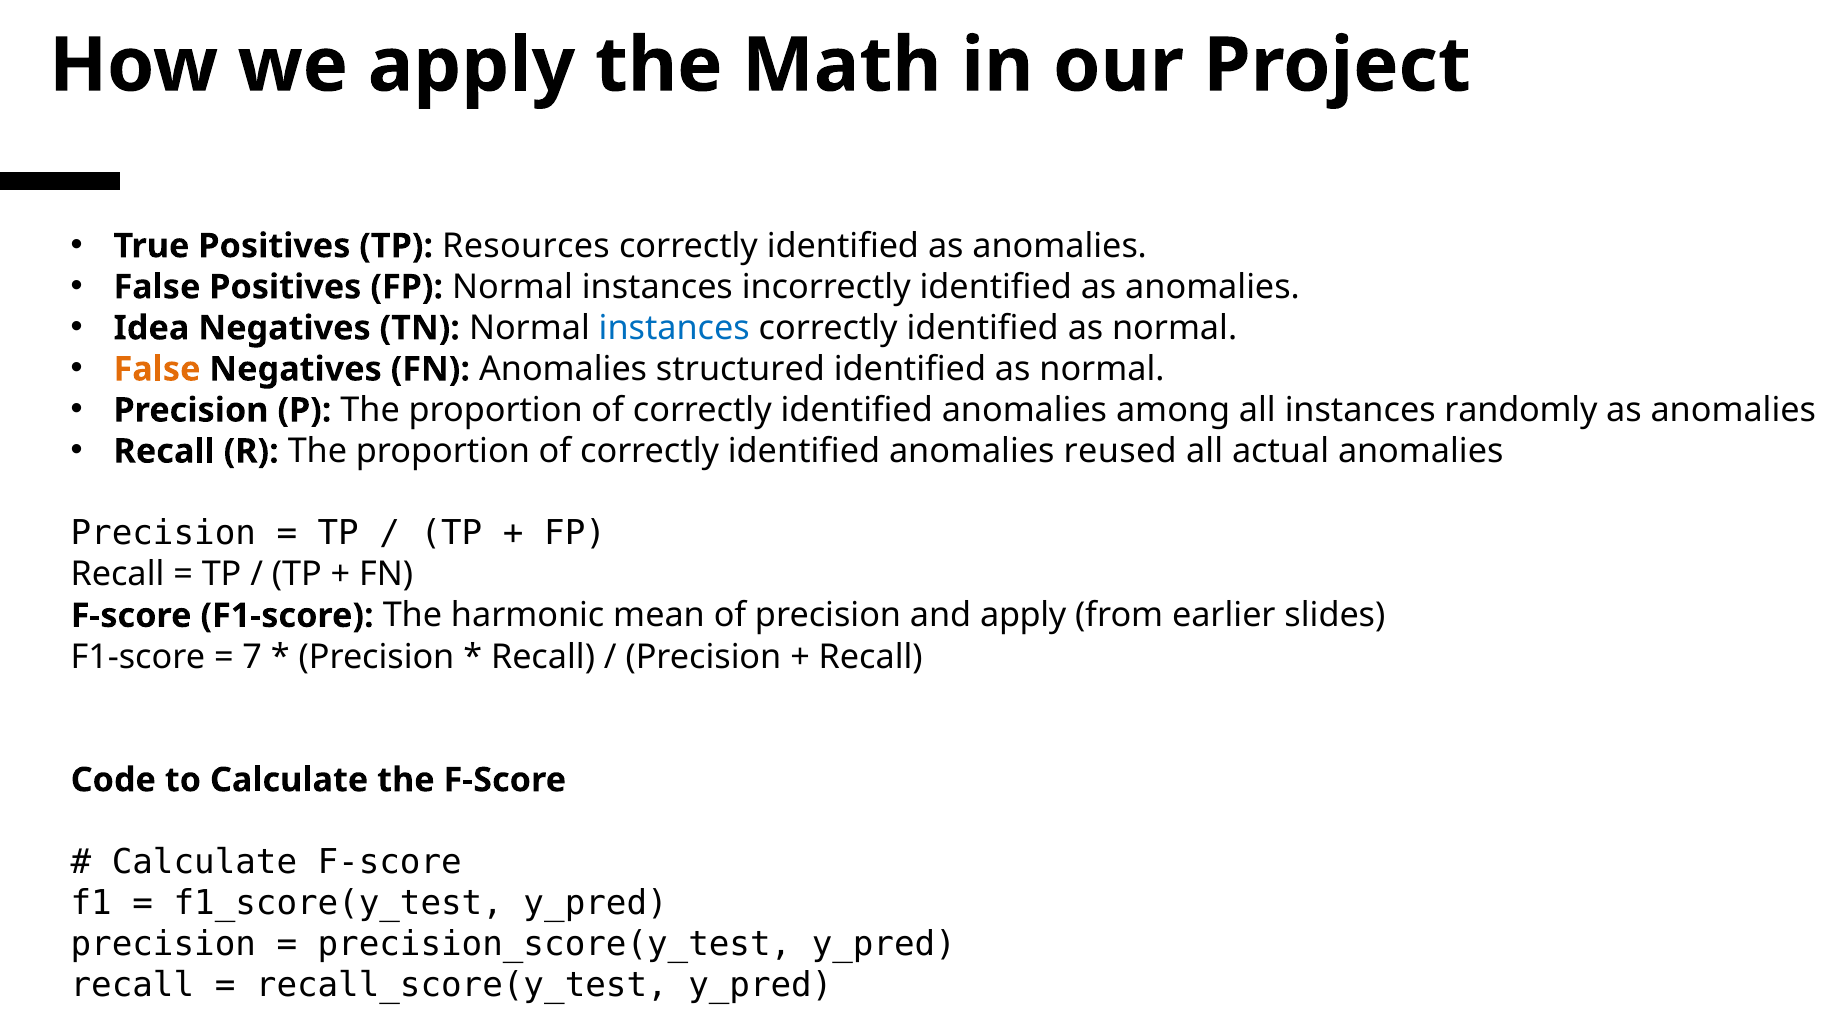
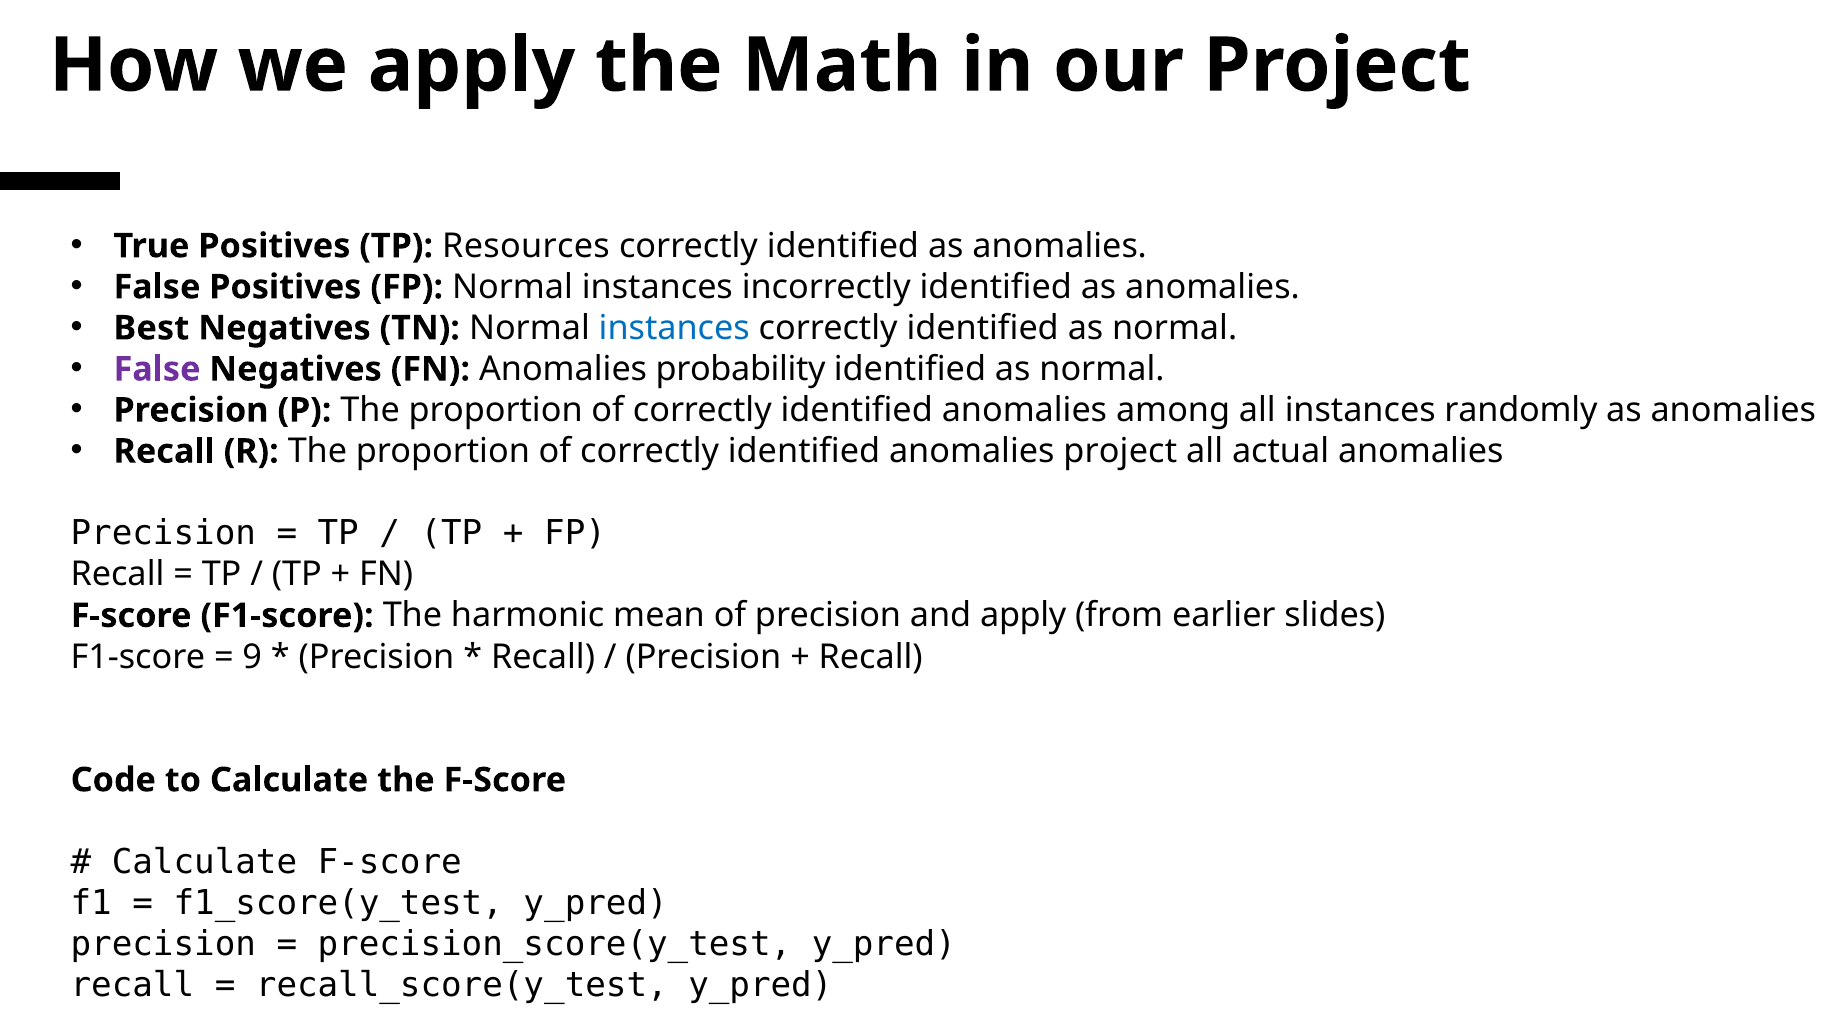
Idea: Idea -> Best (151, 328)
False colour: orange -> purple (157, 369)
structured: structured -> probability (741, 369)
anomalies reused: reused -> project (1120, 451)
7: 7 -> 9 (252, 656)
